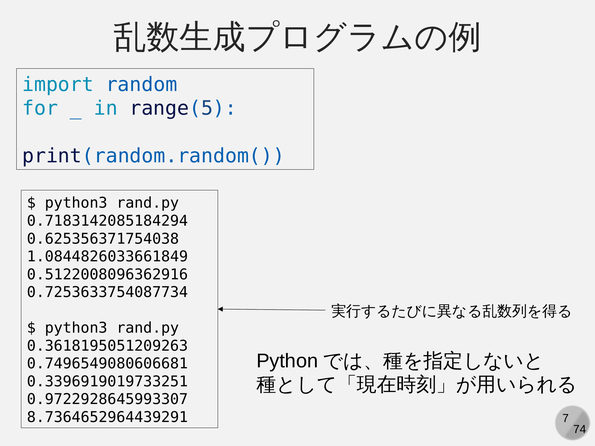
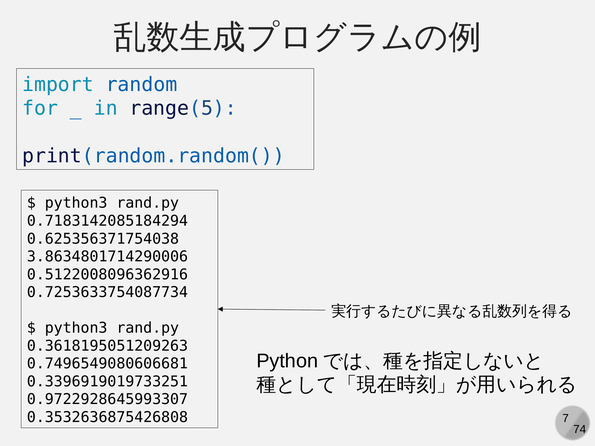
1.0844826033661849: 1.0844826033661849 -> 3.8634801714290006 (107, 257)
8.7364652964439291: 8.7364652964439291 -> 0.3532636875426808 (107, 417)
